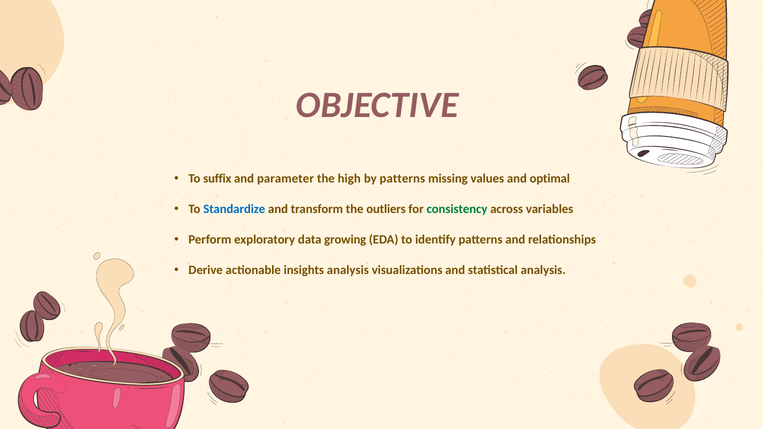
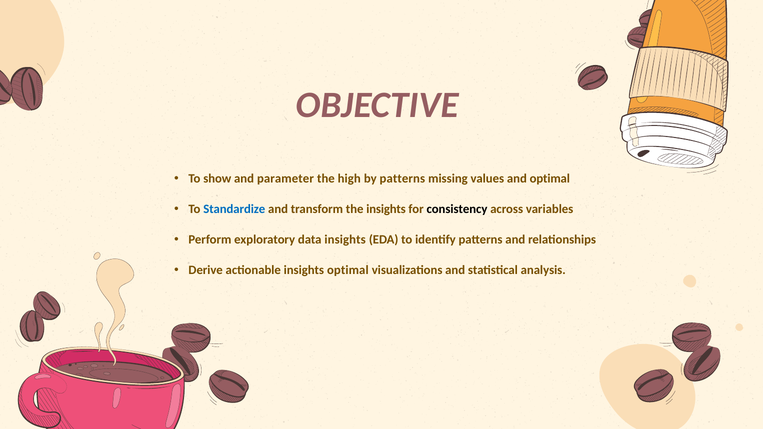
suffix: suffix -> show (217, 179)
the outliers: outliers -> insights (386, 209)
consistency colour: green -> black (457, 209)
data growing: growing -> insights (345, 240)
insights analysis: analysis -> optimal (348, 270)
